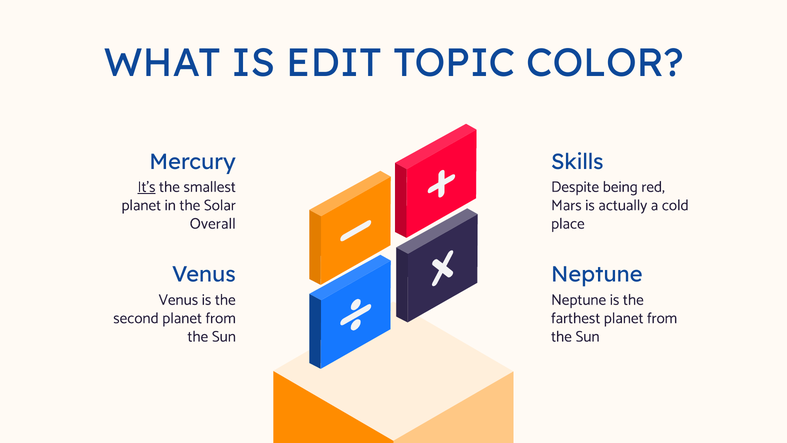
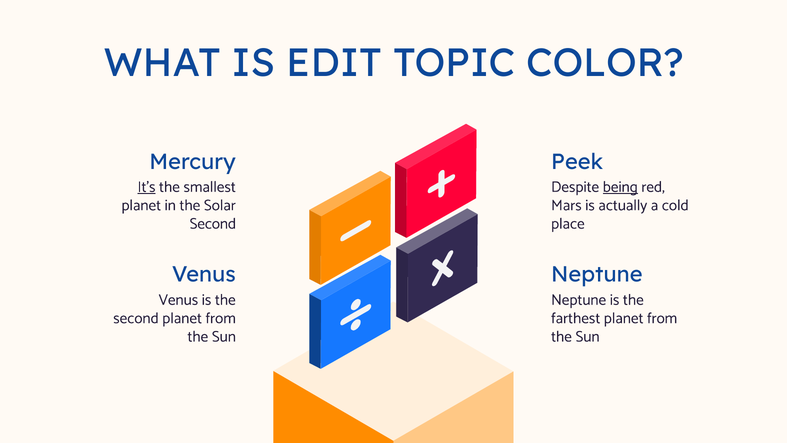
Skills: Skills -> Peek (577, 162)
being underline: none -> present (620, 187)
Overall: Overall -> Second (213, 223)
